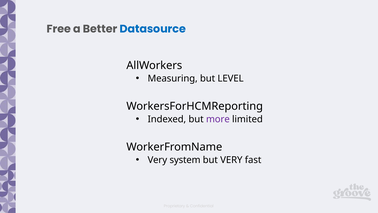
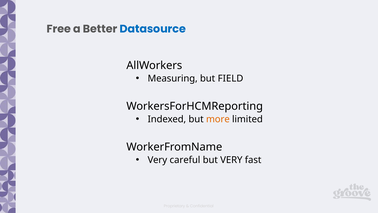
LEVEL: LEVEL -> FIELD (231, 78)
more colour: purple -> orange (218, 119)
system: system -> careful (185, 160)
